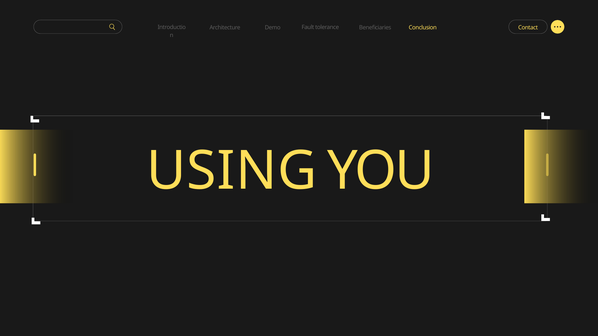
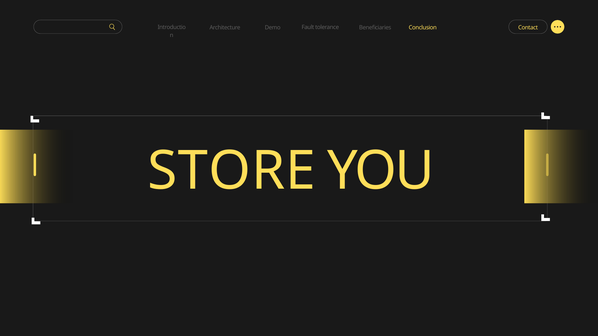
USING: USING -> STORE (232, 171)
